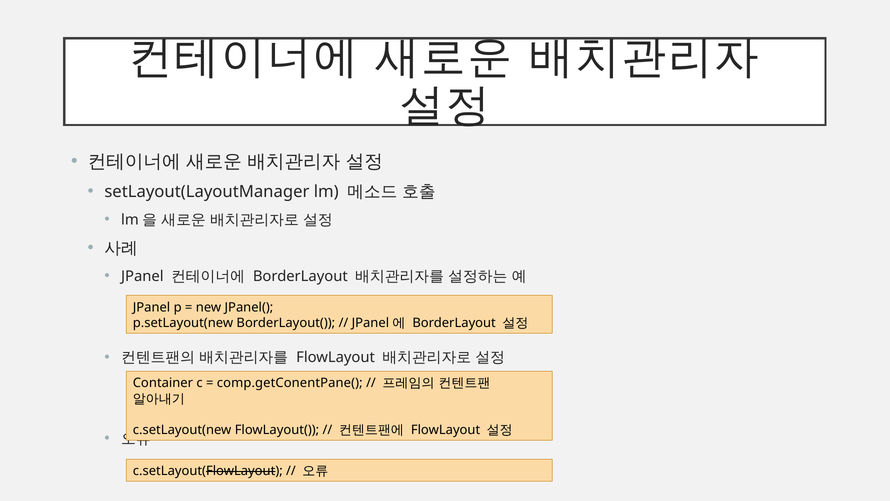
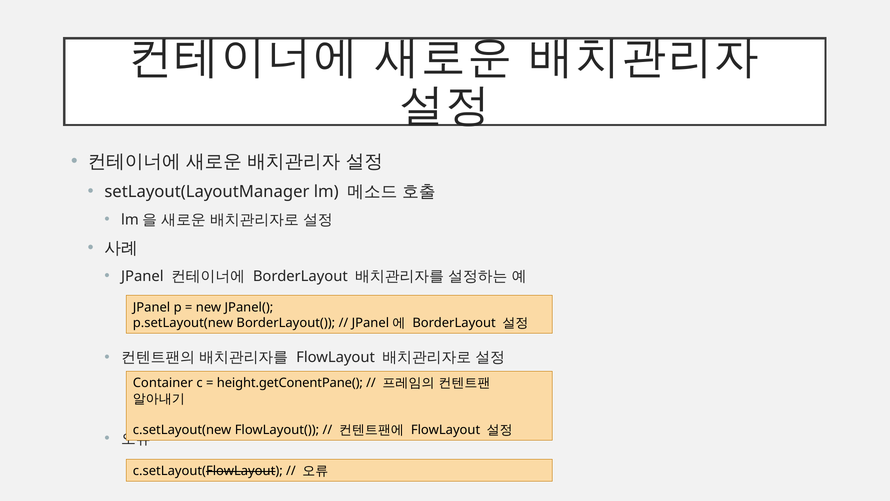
comp.getConentPane(: comp.getConentPane( -> height.getConentPane( (290, 383)
